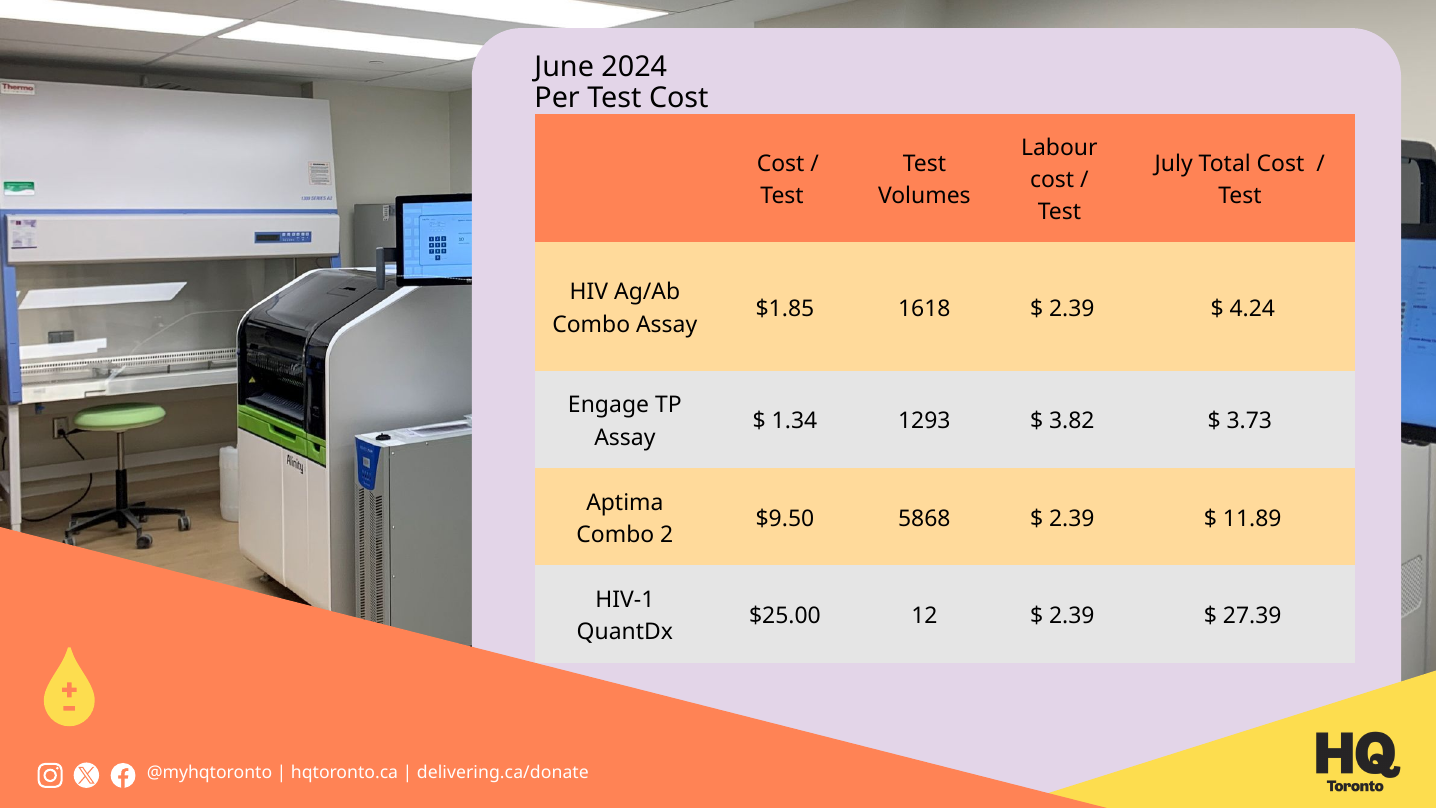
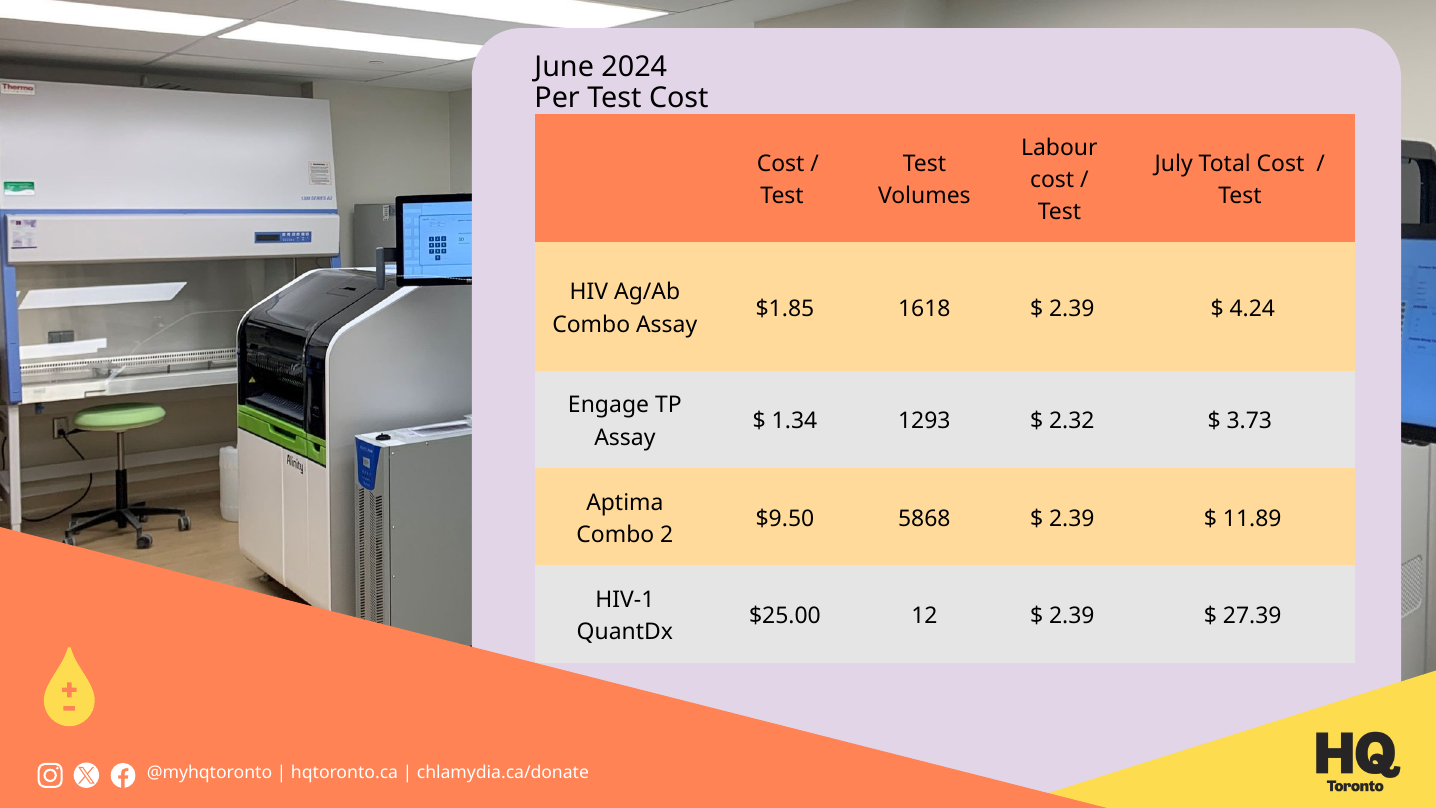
3.82: 3.82 -> 2.32 (1072, 421)
delivering.ca/donate: delivering.ca/donate -> chlamydia.ca/donate (503, 773)
